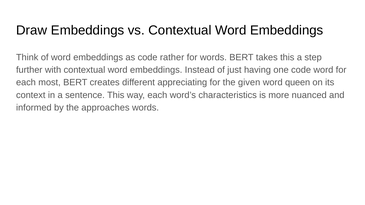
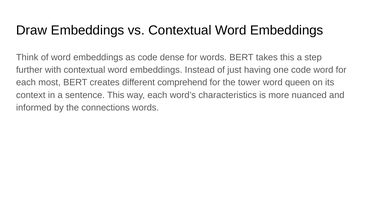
rather: rather -> dense (172, 57)
appreciating: appreciating -> comprehend (182, 83)
given: given -> tower (249, 83)
approaches: approaches -> connections (106, 108)
